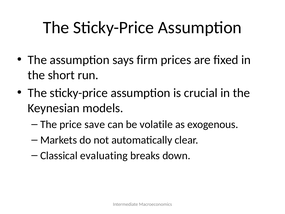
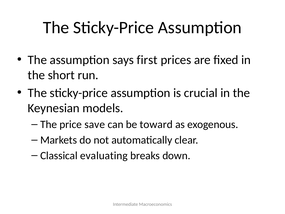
firm: firm -> first (147, 60)
volatile: volatile -> toward (156, 124)
